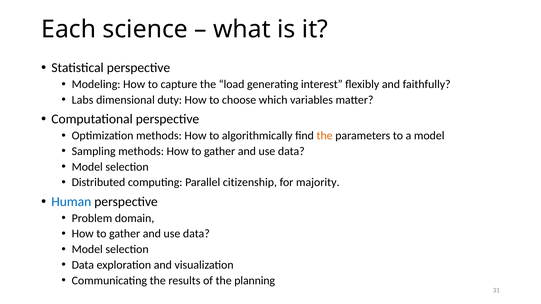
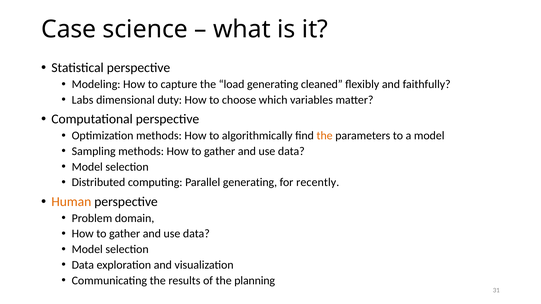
Each: Each -> Case (69, 29)
interest: interest -> cleaned (322, 84)
Parallel citizenship: citizenship -> generating (250, 183)
majority: majority -> recently (318, 183)
Human colour: blue -> orange (71, 202)
